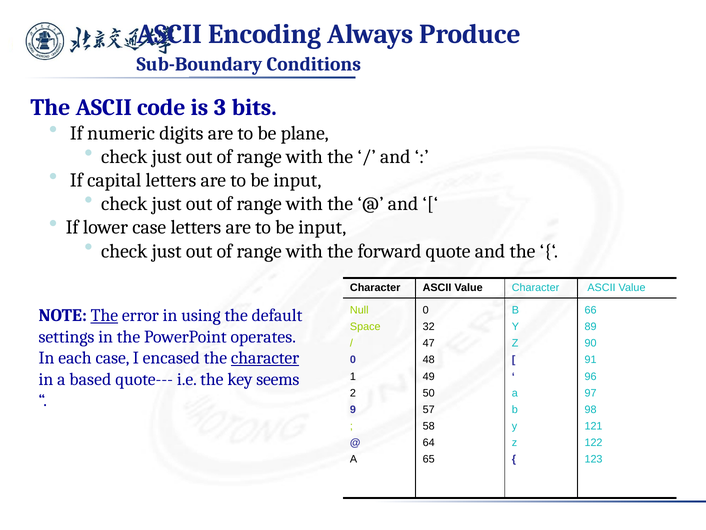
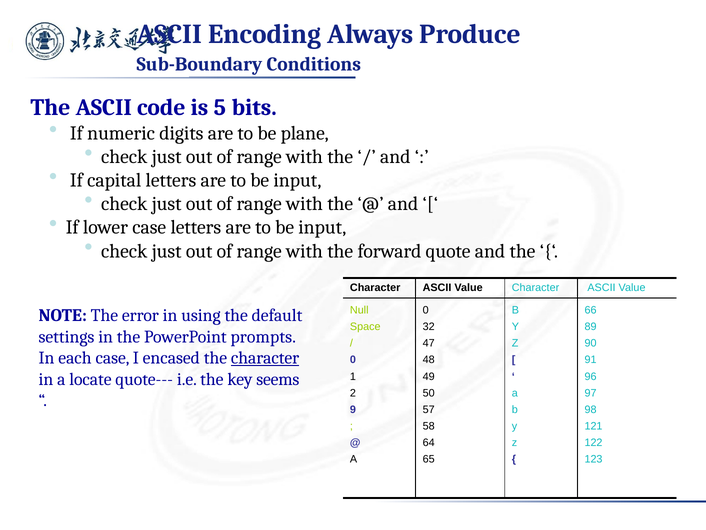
3: 3 -> 5 (220, 107)
The underline: present -> none (104, 315)
operates: operates -> prompts (263, 337)
based: based -> locate (90, 379)
